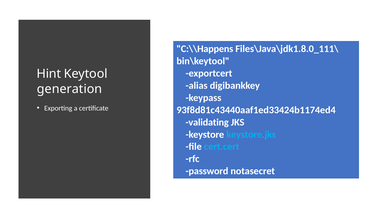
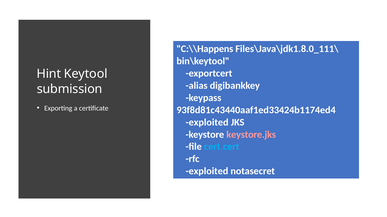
generation: generation -> submission (70, 89)
validating: validating -> exploited (207, 123)
keystore.jks colour: light blue -> pink (251, 135)
password: password -> exploited (207, 172)
